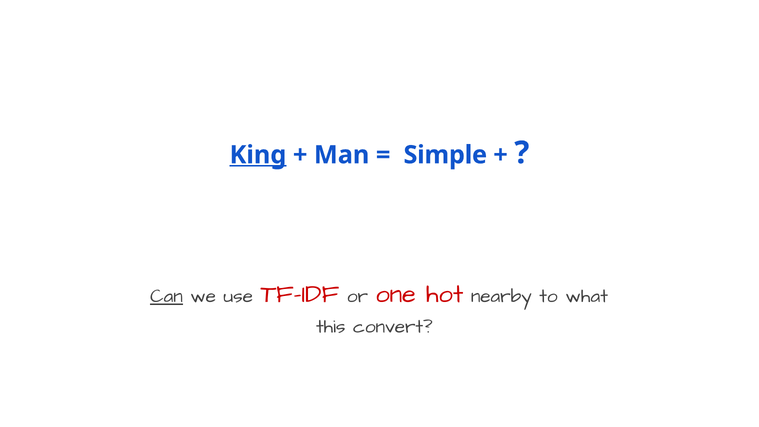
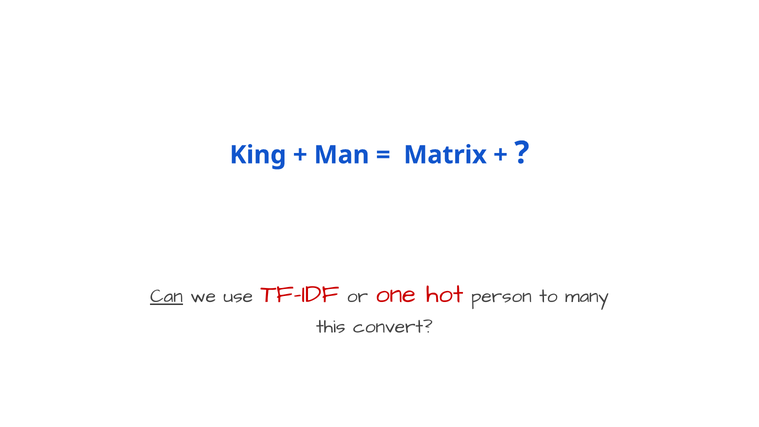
King underline: present -> none (258, 155)
Simple: Simple -> Matrix (445, 155)
nearby: nearby -> person (501, 296)
what: what -> many (587, 296)
